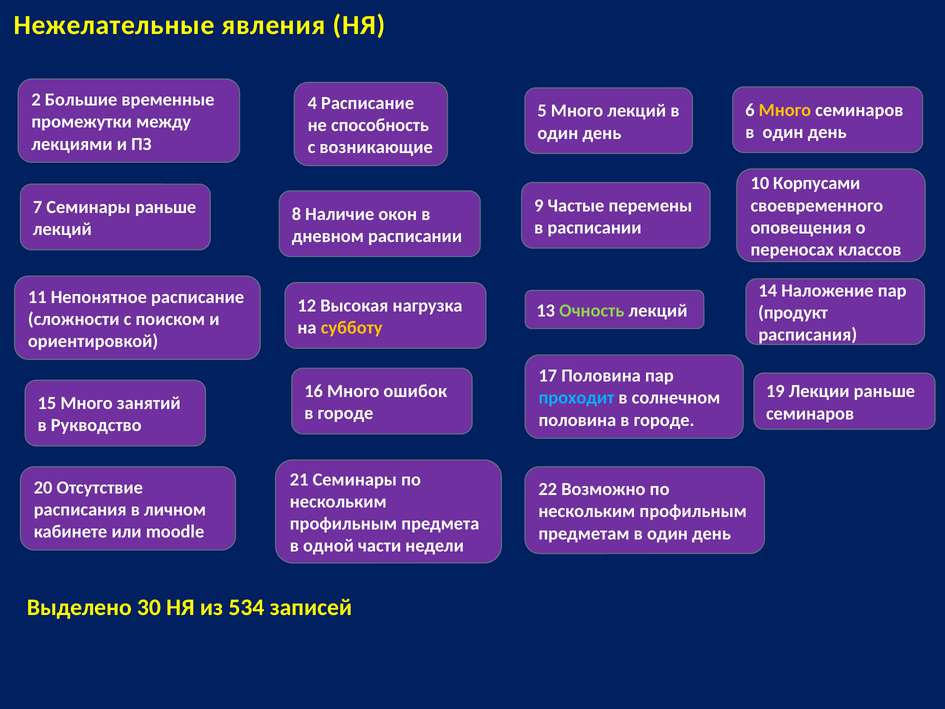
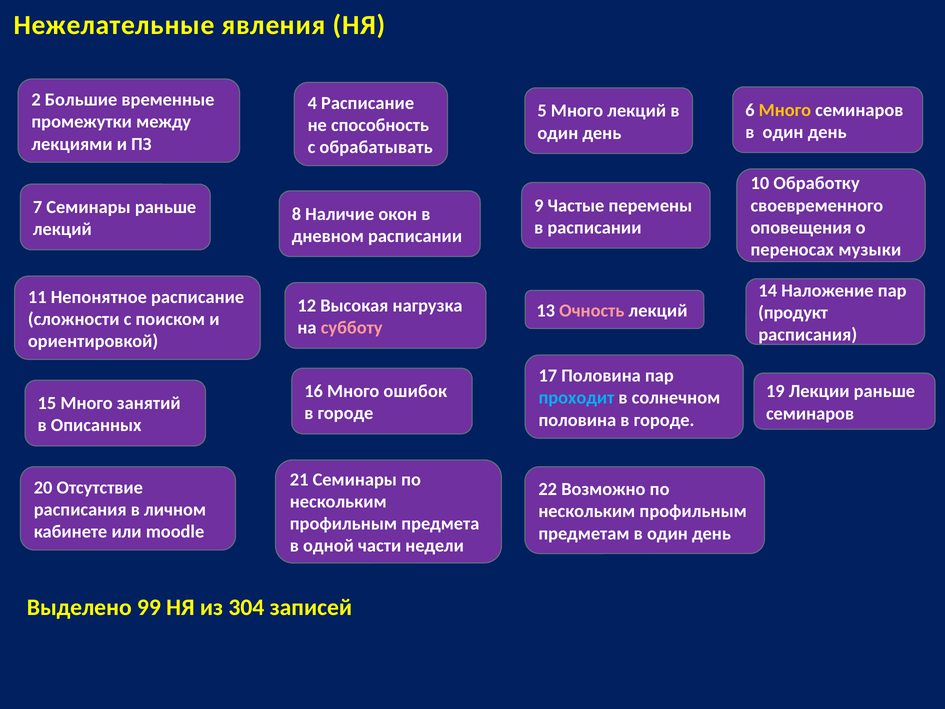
возникающие: возникающие -> обрабатывать (376, 147)
Корпусами: Корпусами -> Обработку (817, 183)
классов: классов -> музыки (870, 250)
Очность colour: light green -> pink (592, 311)
субботу colour: yellow -> pink (352, 328)
Рукводство: Рукводство -> Описанных (96, 425)
30: 30 -> 99 (149, 607)
534: 534 -> 304 (246, 607)
